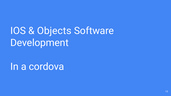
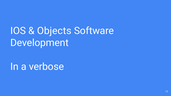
cordova: cordova -> verbose (46, 67)
